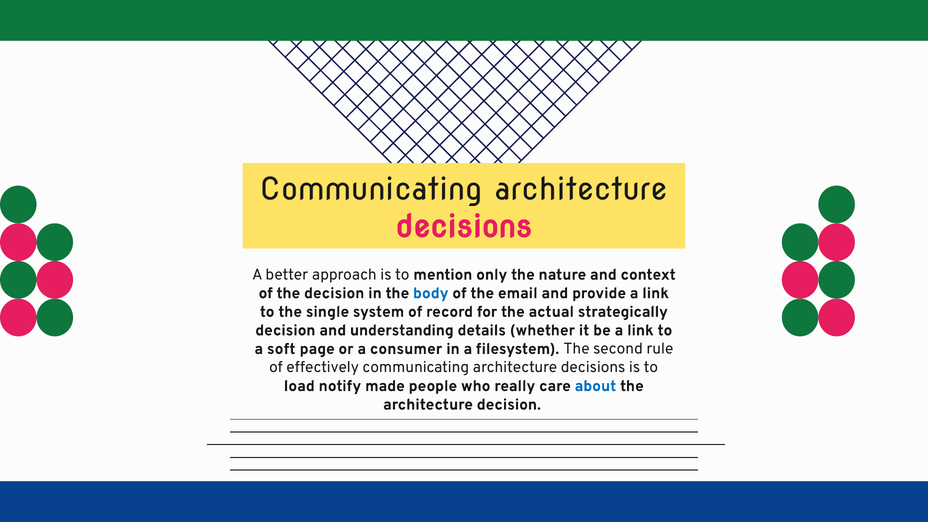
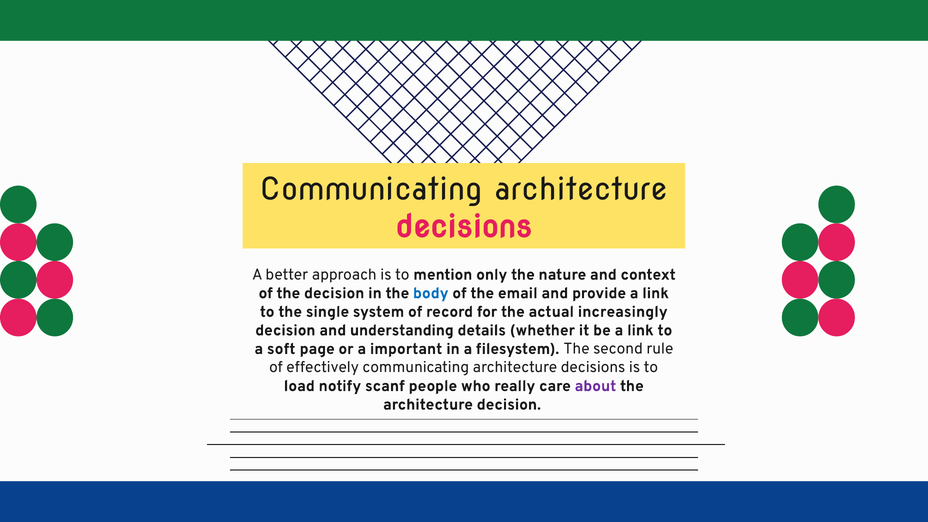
strategically: strategically -> increasingly (623, 312)
consumer: consumer -> important (406, 349)
made: made -> scanf (385, 386)
about colour: blue -> purple (595, 386)
